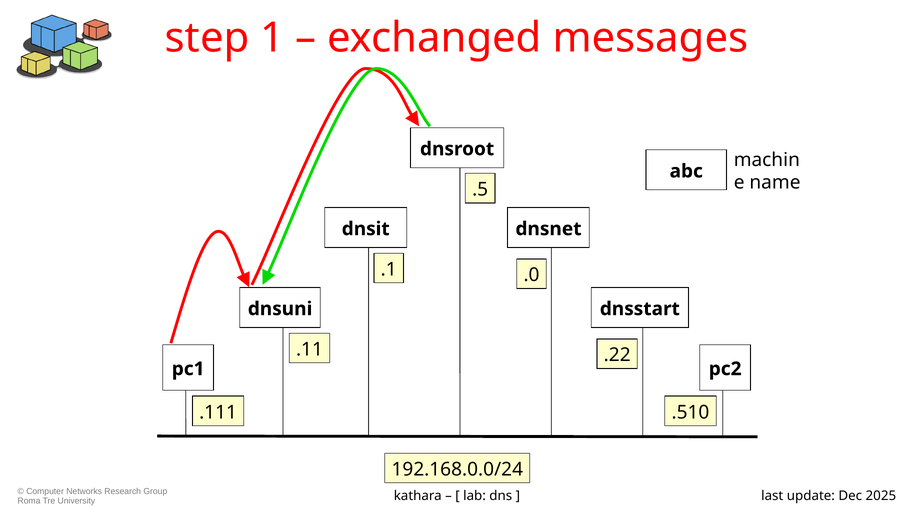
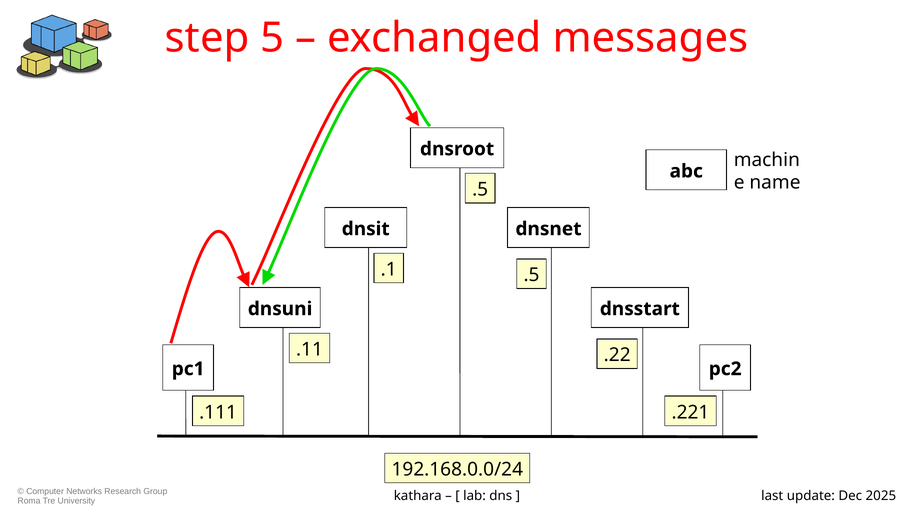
1: 1 -> 5 (272, 38)
.0: .0 -> .5 (532, 275)
.510: .510 -> .221 (690, 412)
